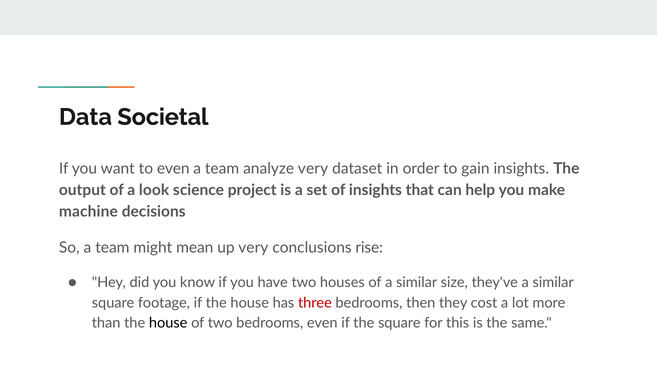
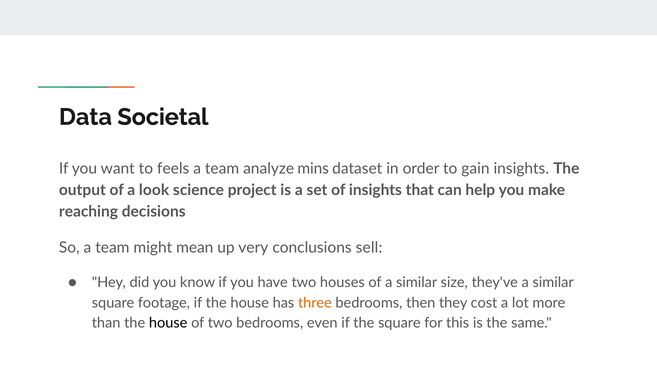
to even: even -> feels (173, 169)
analyze very: very -> mins (313, 169)
machine: machine -> reaching (88, 212)
rise: rise -> sell (369, 248)
three colour: red -> orange (315, 303)
